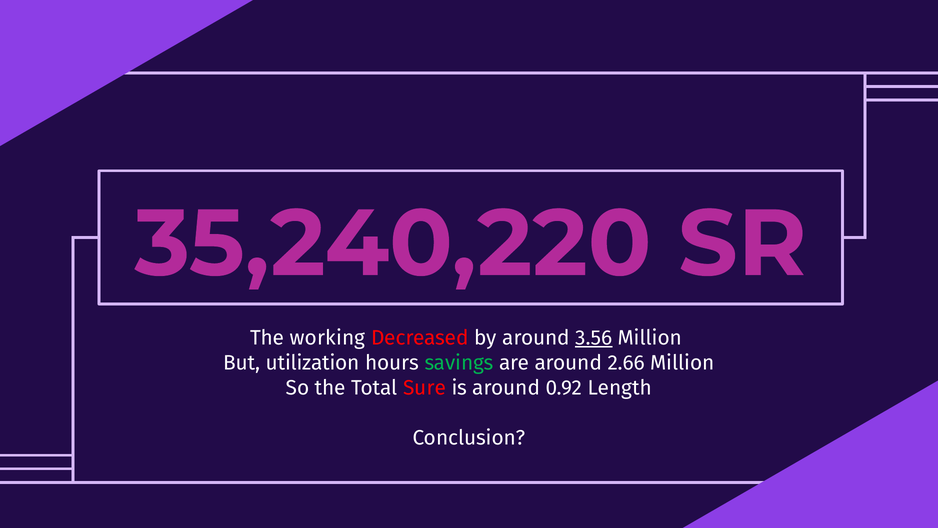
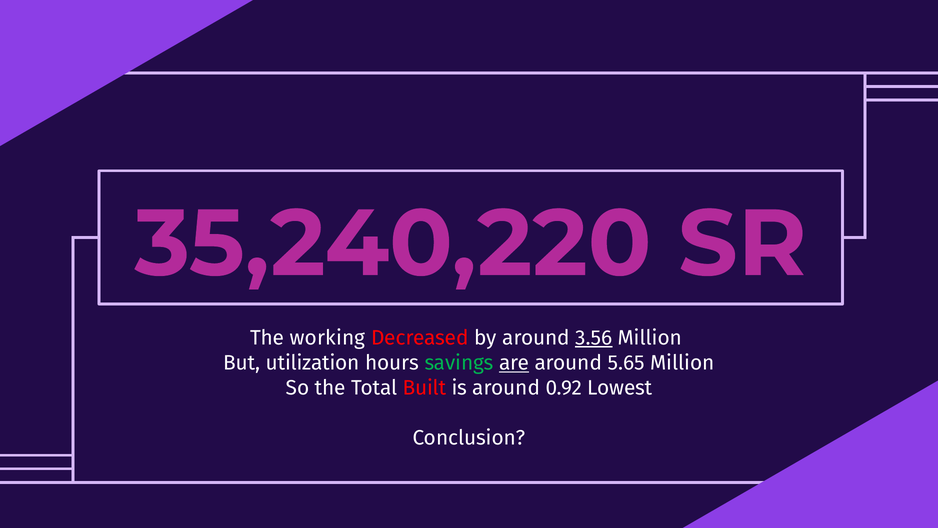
are underline: none -> present (514, 363)
2.66: 2.66 -> 5.65 (626, 363)
Sure: Sure -> Built (425, 388)
Length: Length -> Lowest (620, 388)
